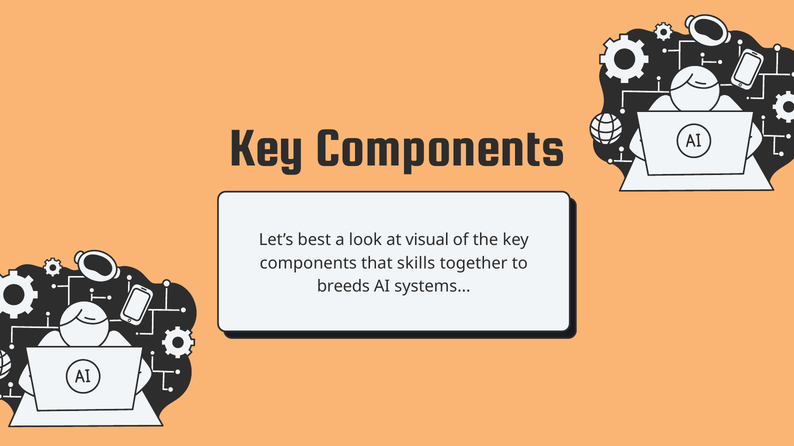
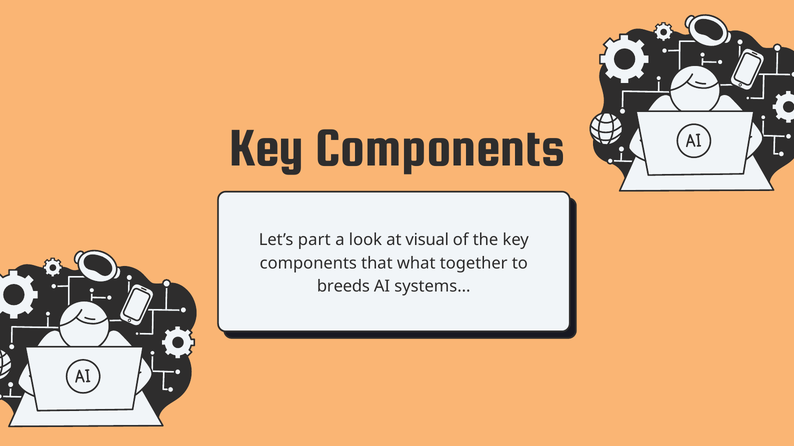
best: best -> part (314, 240)
skills: skills -> what (416, 263)
